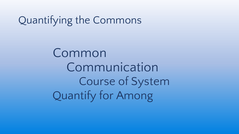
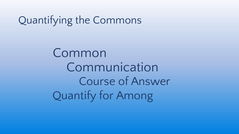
System: System -> Answer (151, 81)
